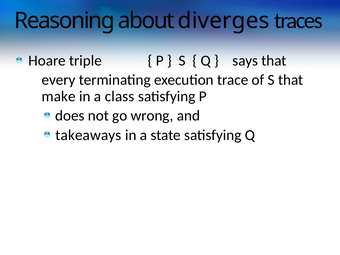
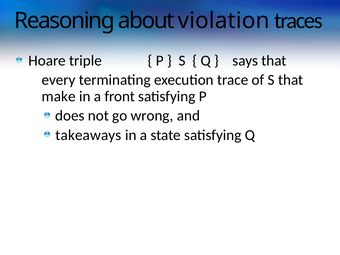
diverges: diverges -> violation (224, 21)
class: class -> front (120, 96)
